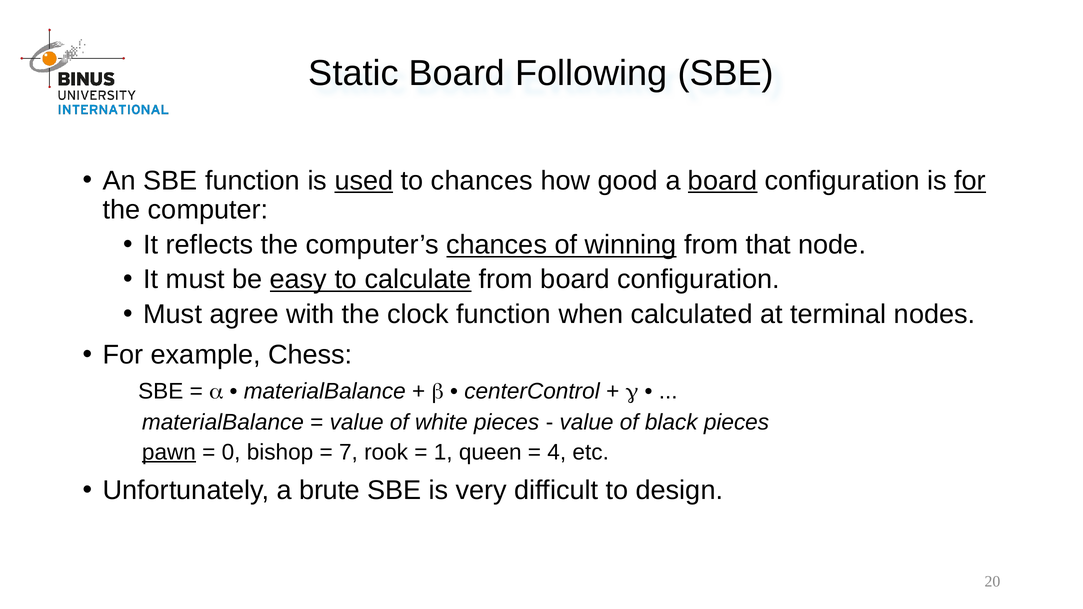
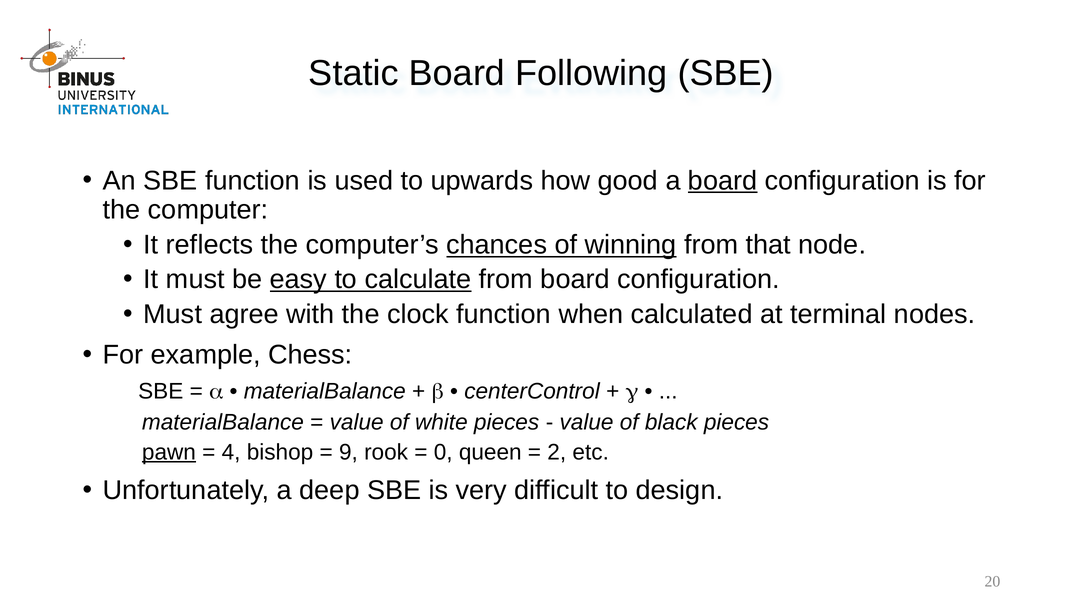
used underline: present -> none (364, 181)
to chances: chances -> upwards (482, 181)
for underline: present -> none (970, 181)
0: 0 -> 4 (231, 452)
7: 7 -> 9 (348, 452)
1: 1 -> 0 (443, 452)
4: 4 -> 2 (557, 452)
brute: brute -> deep (329, 490)
